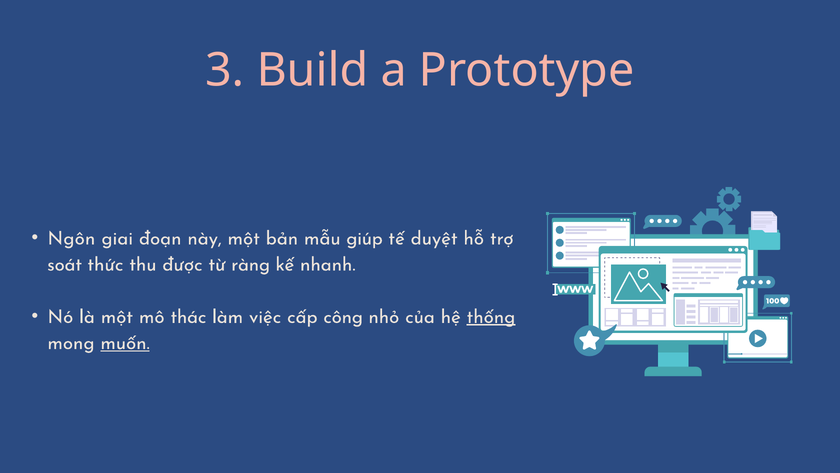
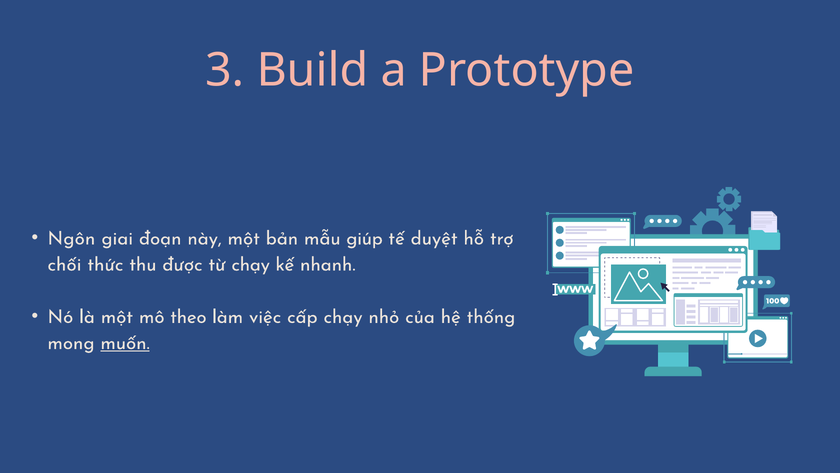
soát: soát -> chối (64, 264)
từ ràng: ràng -> chạy (251, 264)
thác: thác -> theo (188, 316)
cấp công: công -> chạy (343, 316)
thống underline: present -> none (491, 316)
